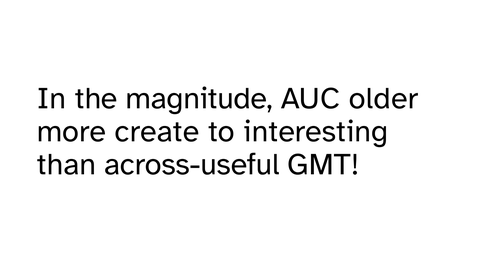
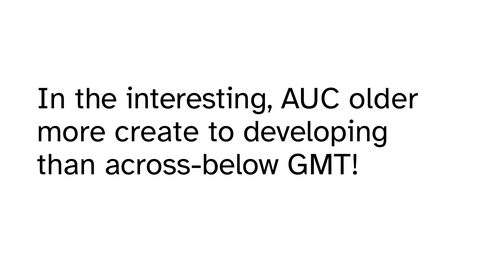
magnitude: magnitude -> interesting (199, 98)
interesting: interesting -> developing (316, 131)
across-useful: across-useful -> across-below (192, 164)
